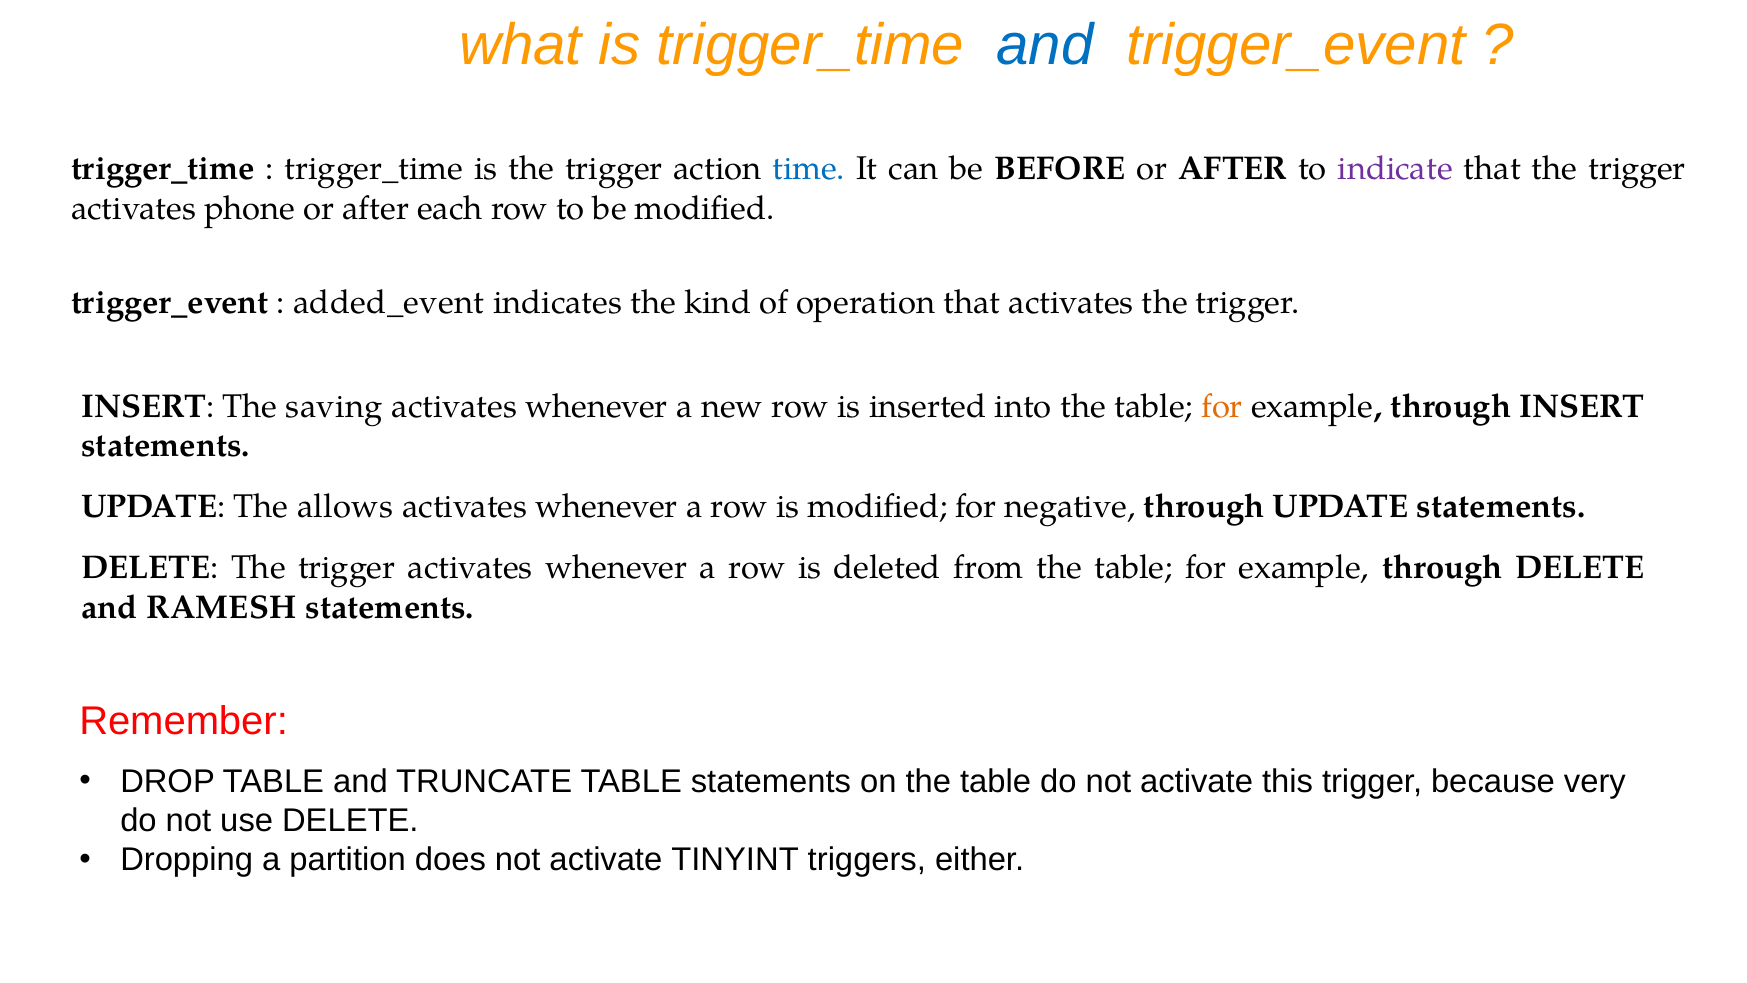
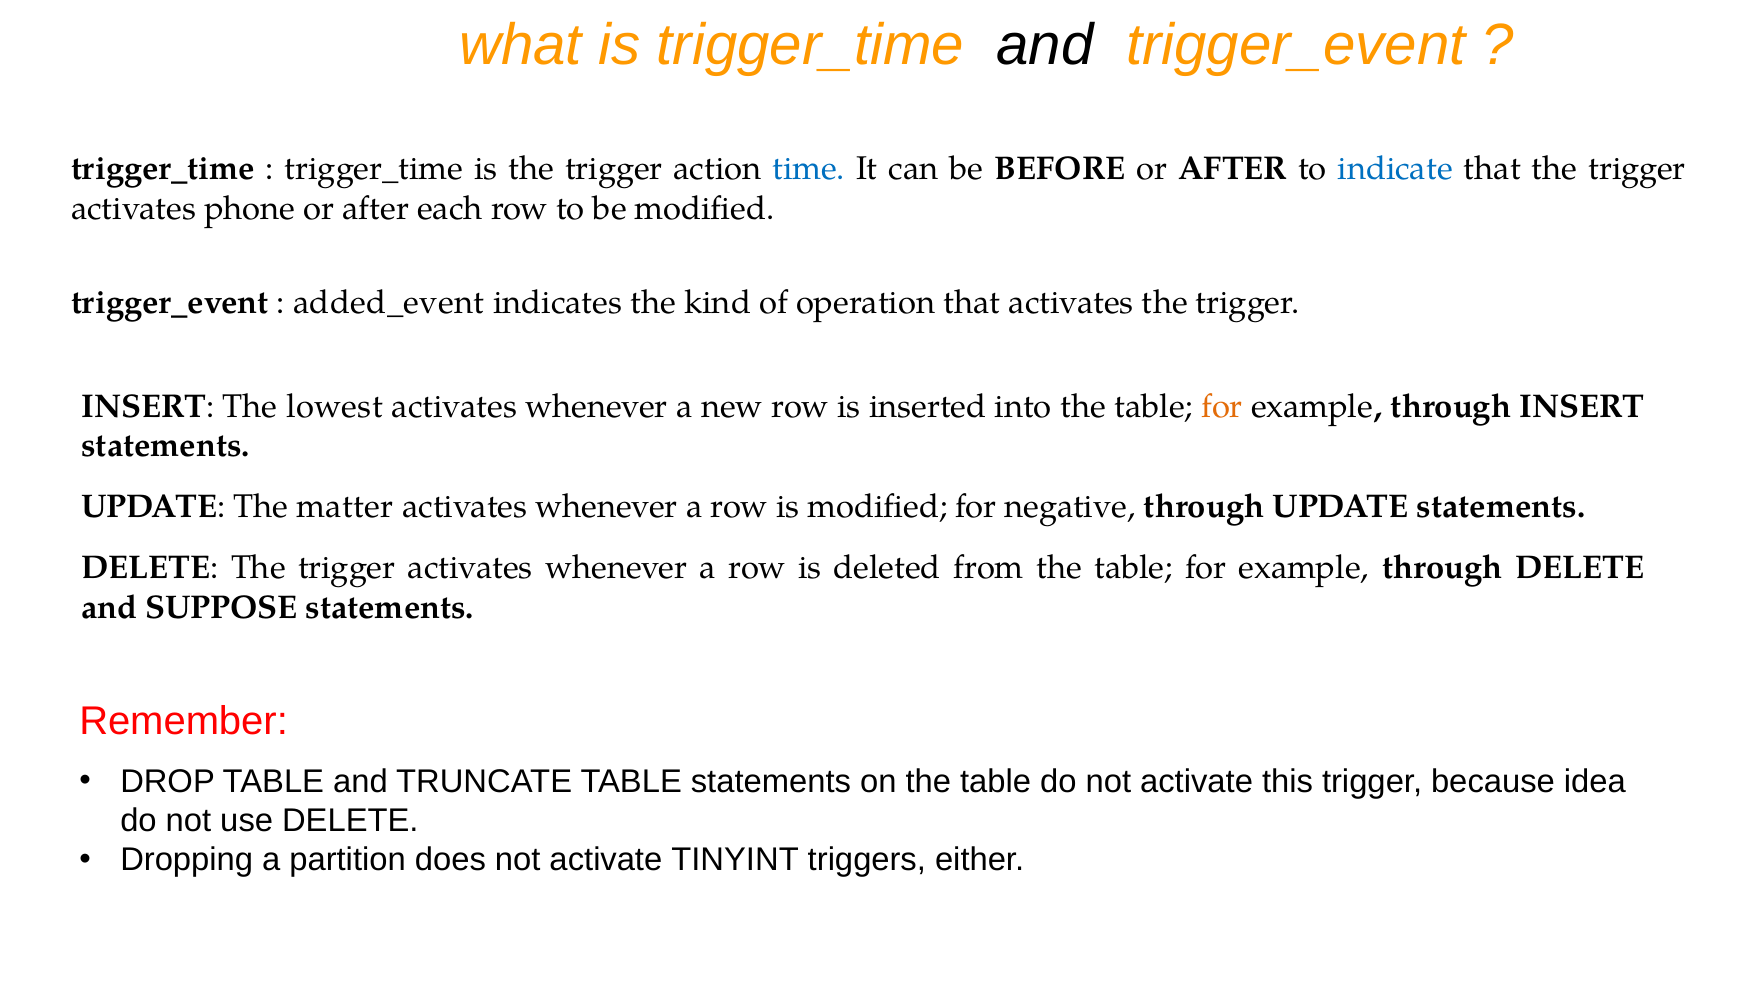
and colour: blue -> black (1045, 45)
indicate colour: purple -> blue (1395, 169)
saving: saving -> lowest (335, 406)
allows: allows -> matter (345, 507)
RAMESH: RAMESH -> SUPPOSE (222, 607)
very: very -> idea (1595, 781)
